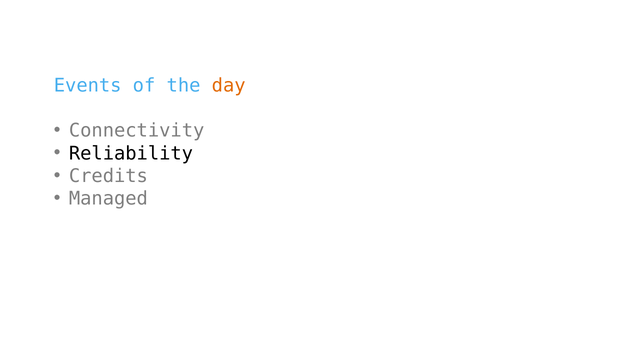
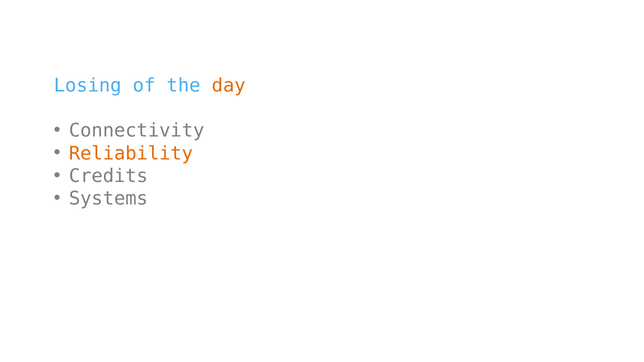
Events: Events -> Losing (88, 86)
Reliability colour: black -> orange (131, 153)
Managed: Managed -> Systems (108, 199)
